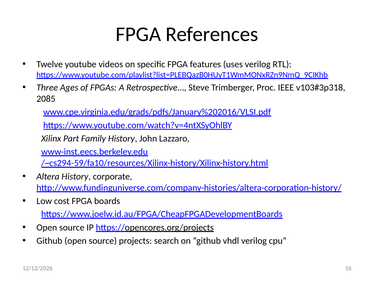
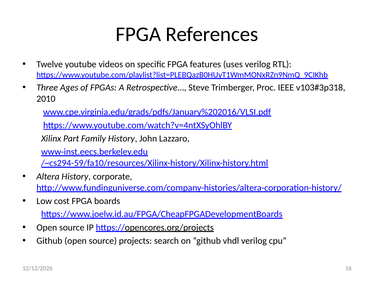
2085: 2085 -> 2010 (46, 99)
